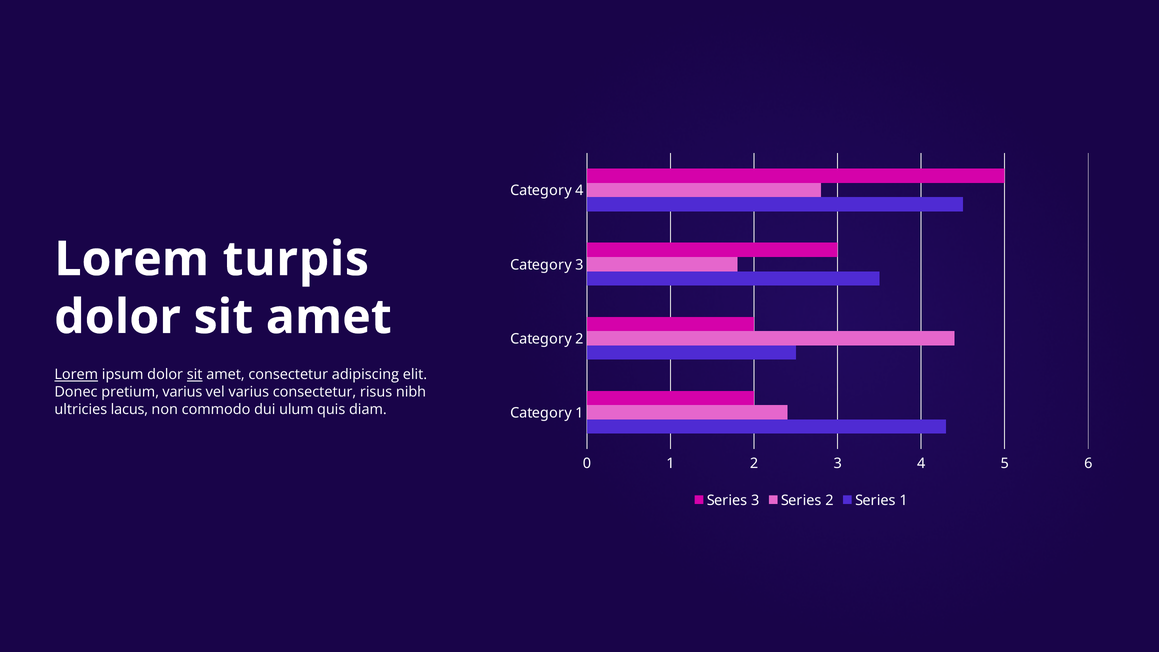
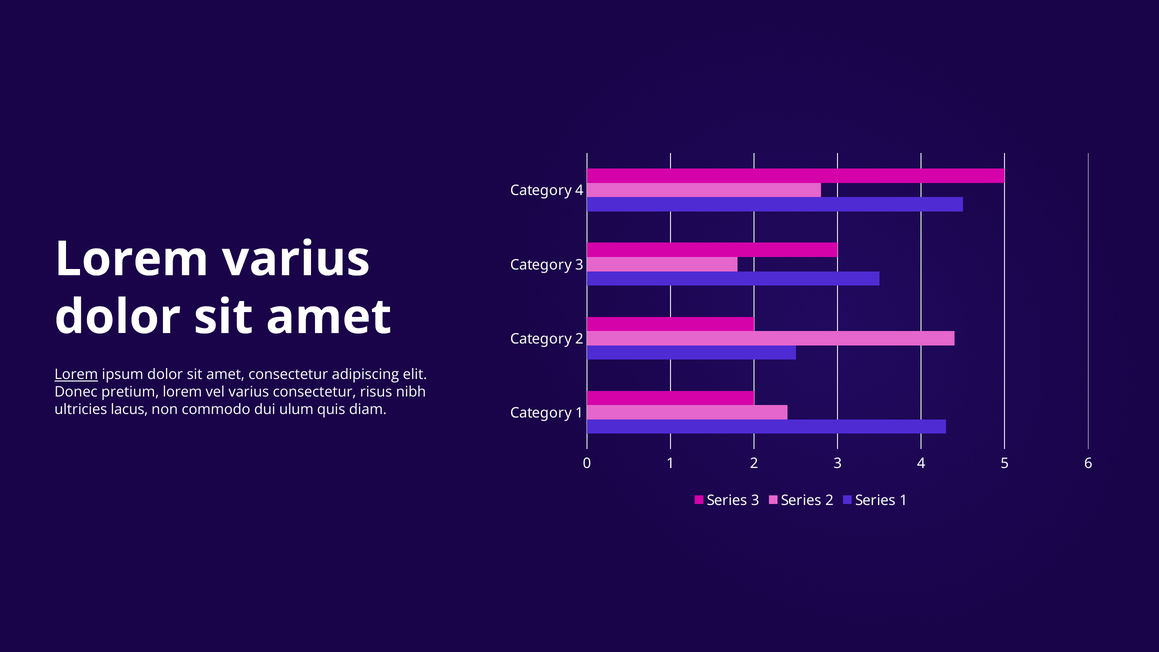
Lorem turpis: turpis -> varius (296, 259)
sit underline: present -> none (195, 375)
pretium varius: varius -> lorem (182, 392)
